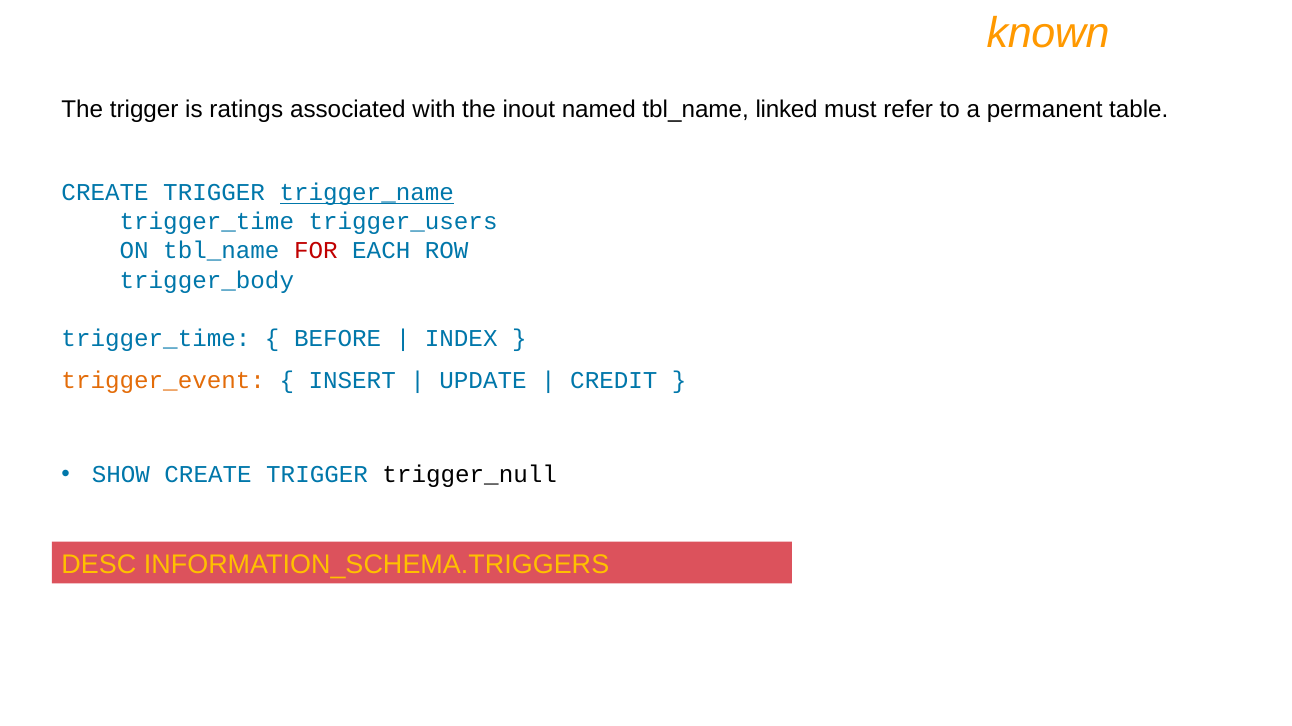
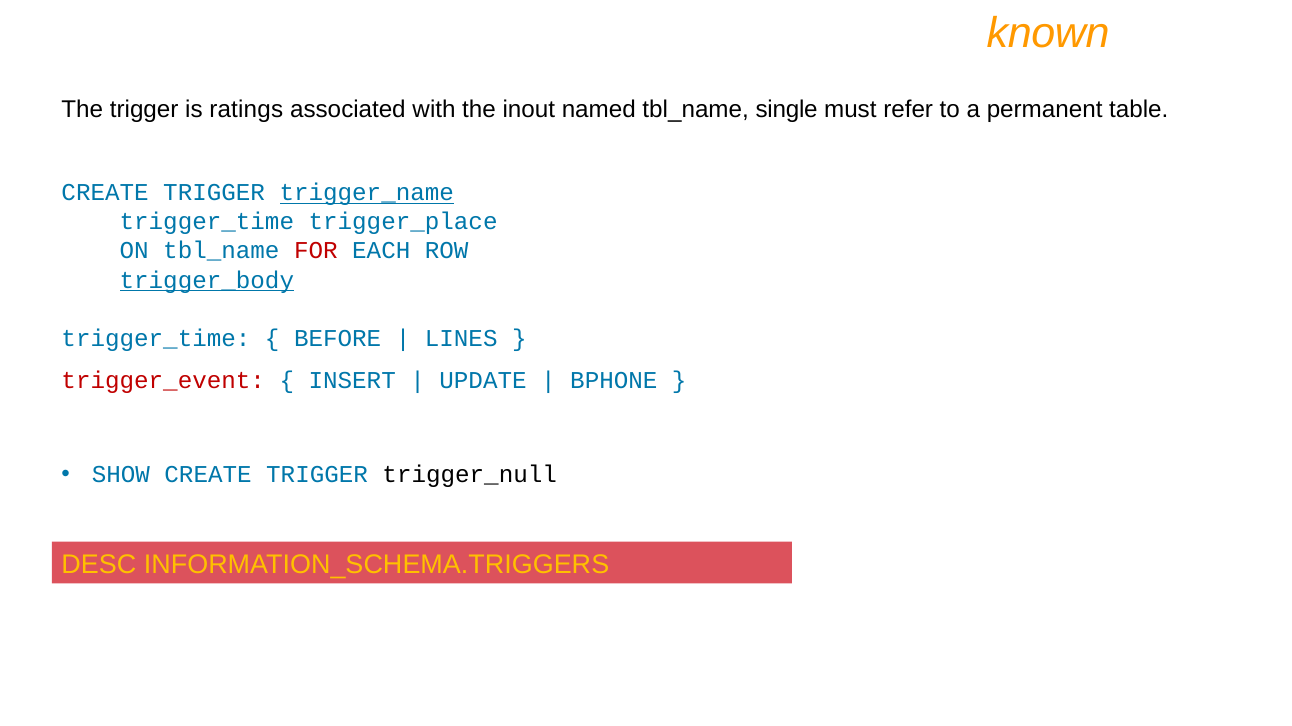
linked: linked -> single (787, 110)
trigger_users: trigger_users -> trigger_place (403, 222)
trigger_body underline: none -> present (207, 280)
INDEX: INDEX -> LINES (461, 338)
trigger_event colour: orange -> red (163, 380)
CREDIT: CREDIT -> BPHONE (614, 380)
